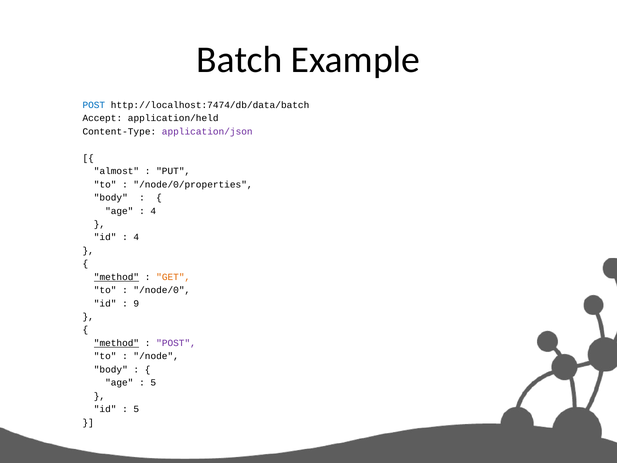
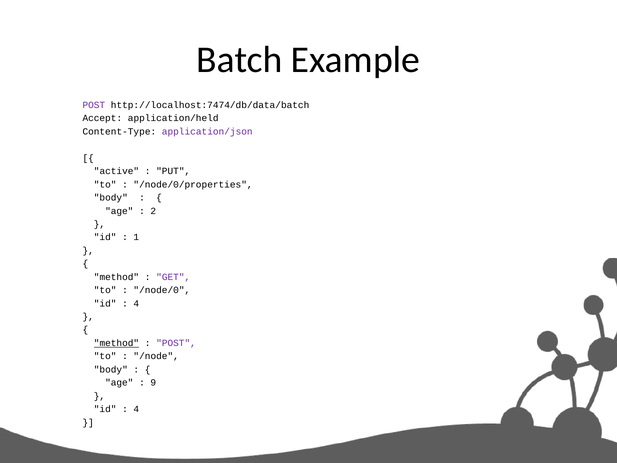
POST colour: blue -> purple (94, 105)
almost: almost -> active (116, 171)
4: 4 -> 2 (153, 211)
4: 4 -> 1 (136, 237)
method underline: present -> none (116, 277)
GET colour: orange -> purple (173, 277)
9: 9 -> 4 (136, 303)
5: 5 -> 9 (153, 383)
5: 5 -> 4 (136, 409)
